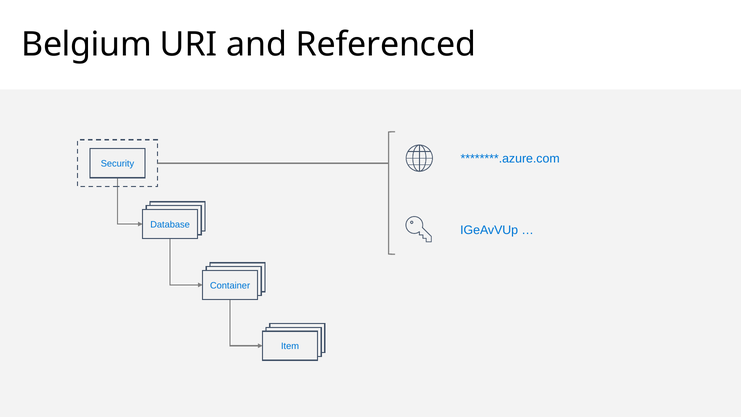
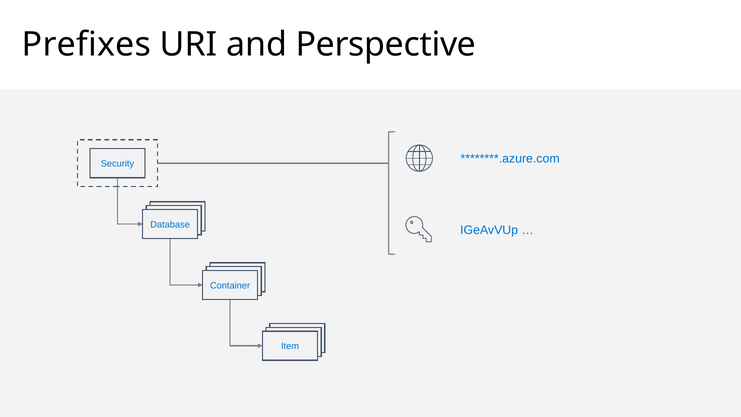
Belgium: Belgium -> Prefixes (86, 45)
Referenced: Referenced -> Perspective (386, 45)
